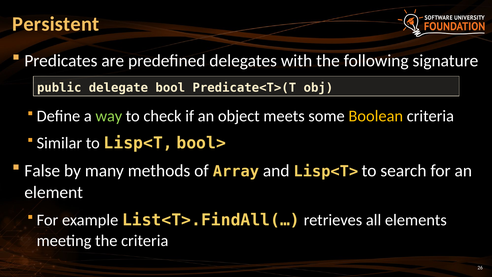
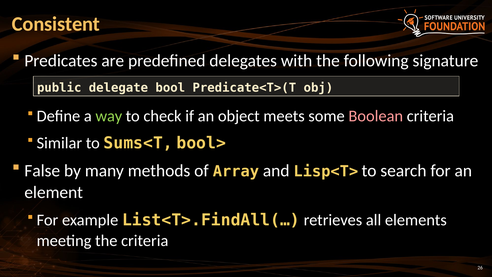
Persistent: Persistent -> Consistent (56, 24)
Boolean colour: yellow -> pink (376, 116)
Lisp<T: Lisp<T -> Sums<T (138, 143)
